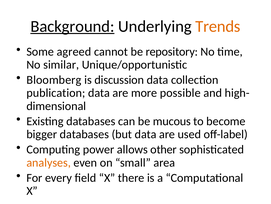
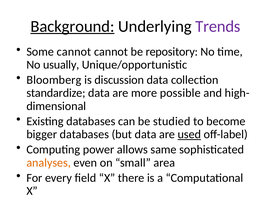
Trends colour: orange -> purple (218, 26)
Some agreed: agreed -> cannot (74, 51)
similar: similar -> usually (61, 64)
publication: publication -> standardize (56, 93)
mucous: mucous -> studied (172, 121)
used underline: none -> present (189, 134)
other: other -> same (164, 149)
